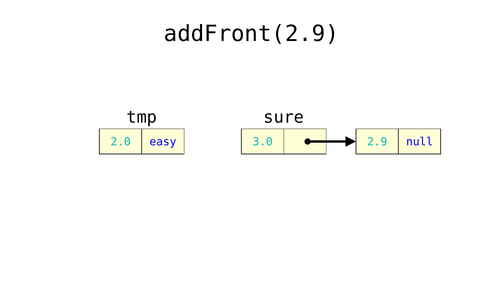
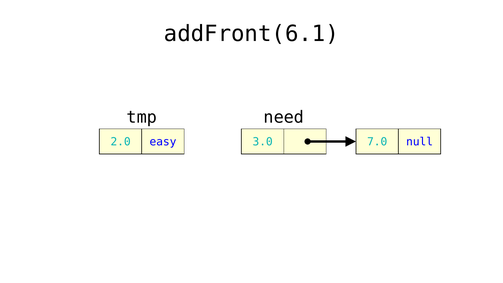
addFront(2.9: addFront(2.9 -> addFront(6.1 (251, 34)
sure: sure -> need (284, 117)
2.9: 2.9 -> 7.0 (377, 142)
